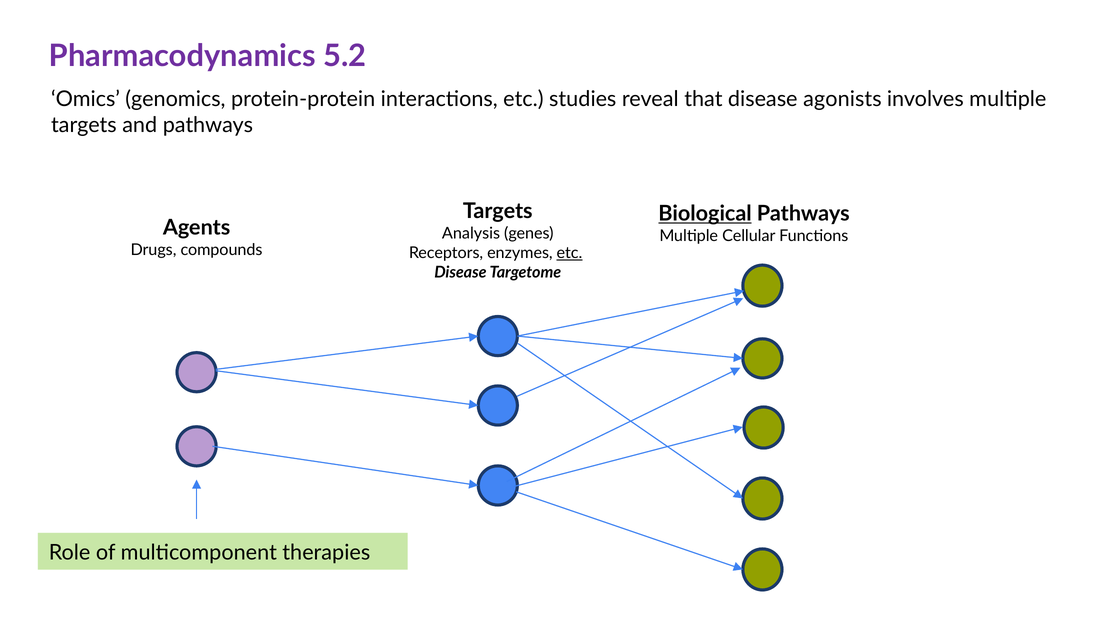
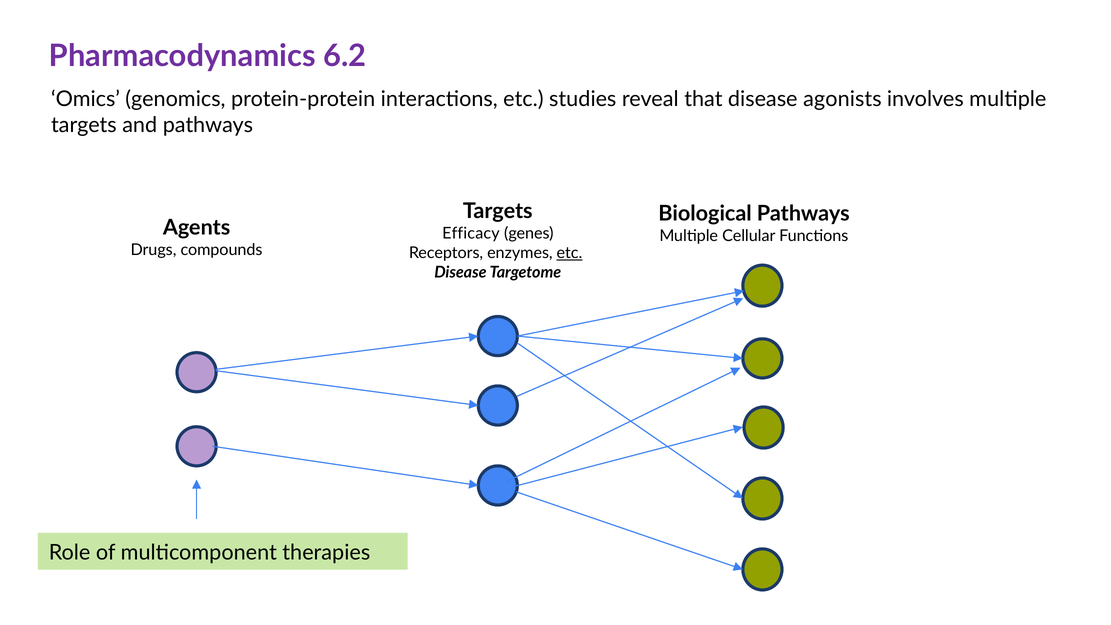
5.2: 5.2 -> 6.2 (345, 56)
Biological underline: present -> none (705, 214)
Analysis: Analysis -> Efficacy (471, 234)
